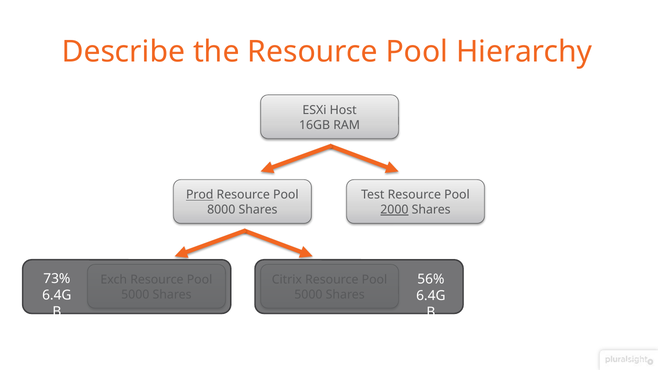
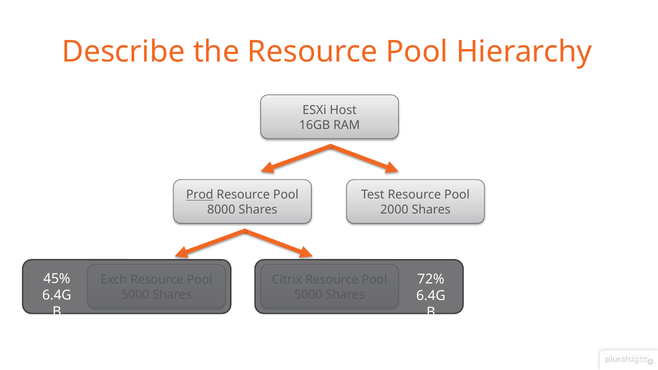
2000 underline: present -> none (394, 210)
73%: 73% -> 45% (57, 279)
56%: 56% -> 72% (431, 280)
